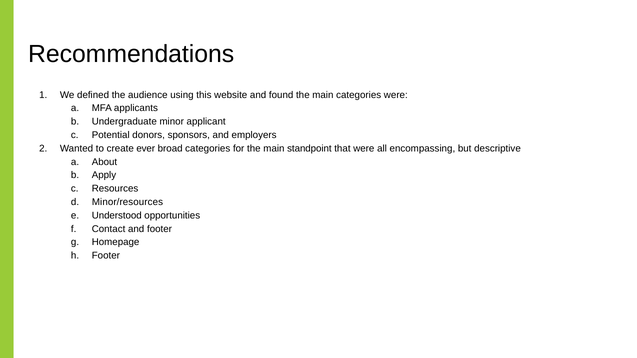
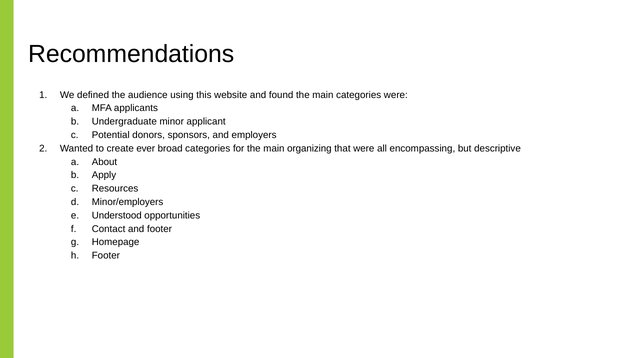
standpoint: standpoint -> organizing (309, 149)
Minor/resources: Minor/resources -> Minor/employers (128, 202)
